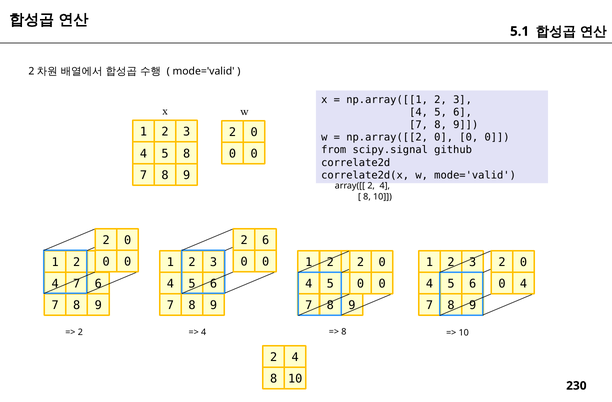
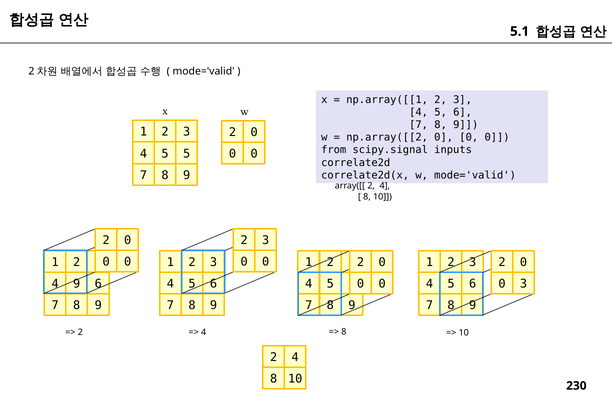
github: github -> inputs (453, 150)
5 8: 8 -> 5 (187, 154)
6: 6 -> 3 (266, 240)
4 7: 7 -> 9 (77, 284)
0 4: 4 -> 3 (524, 284)
